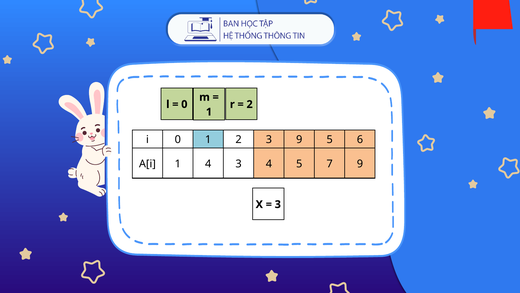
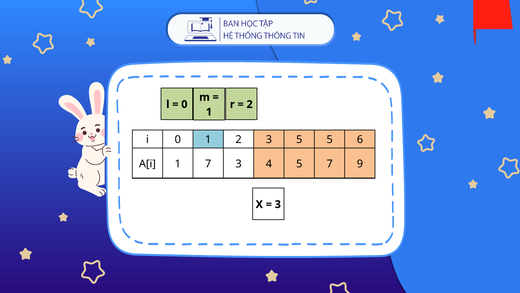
3 9: 9 -> 5 (299, 140)
1 4: 4 -> 7 (208, 164)
